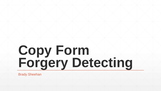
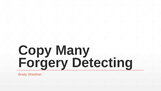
Form: Form -> Many (73, 50)
